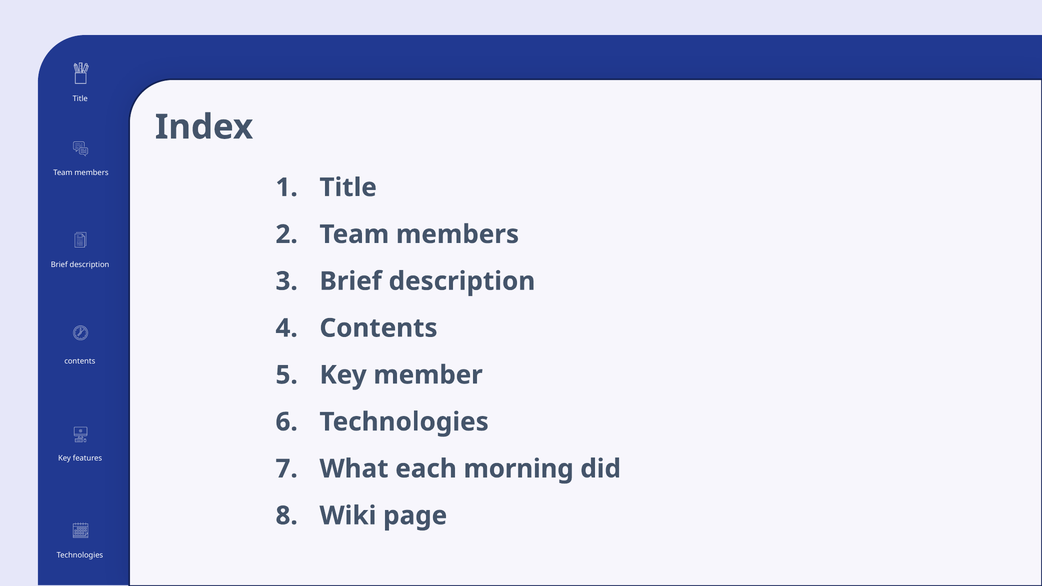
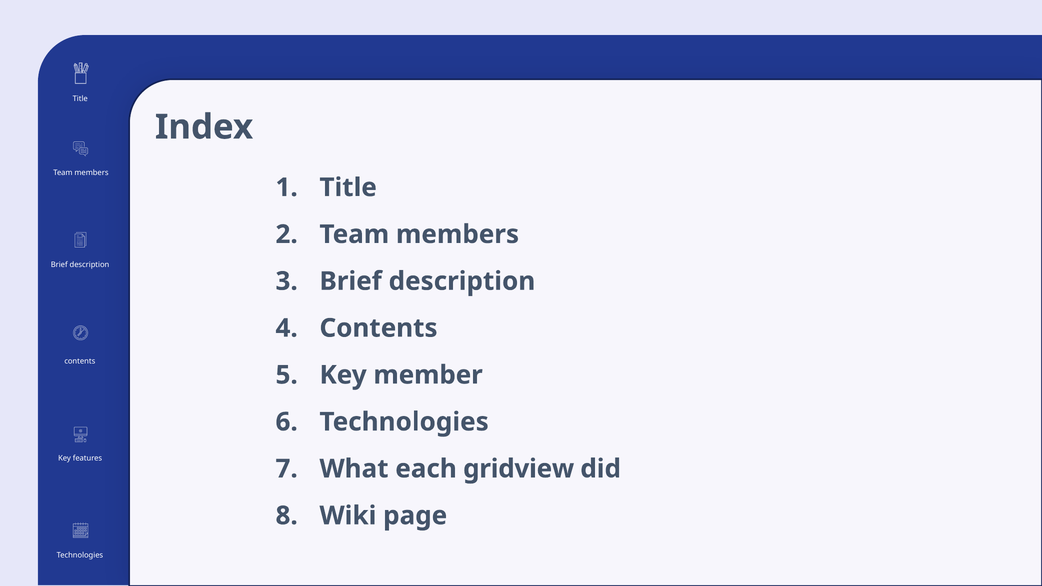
morning: morning -> gridview (519, 469)
